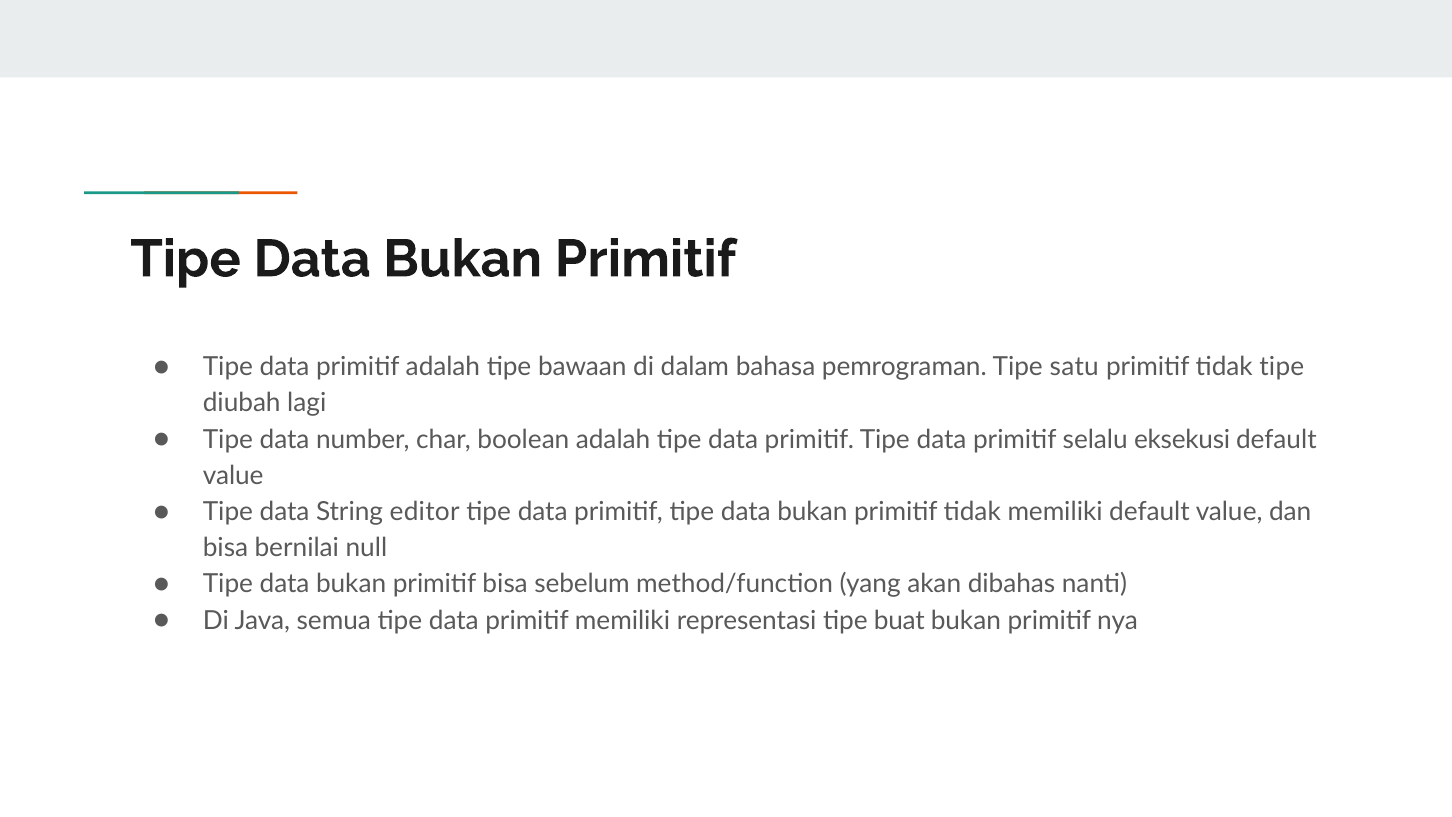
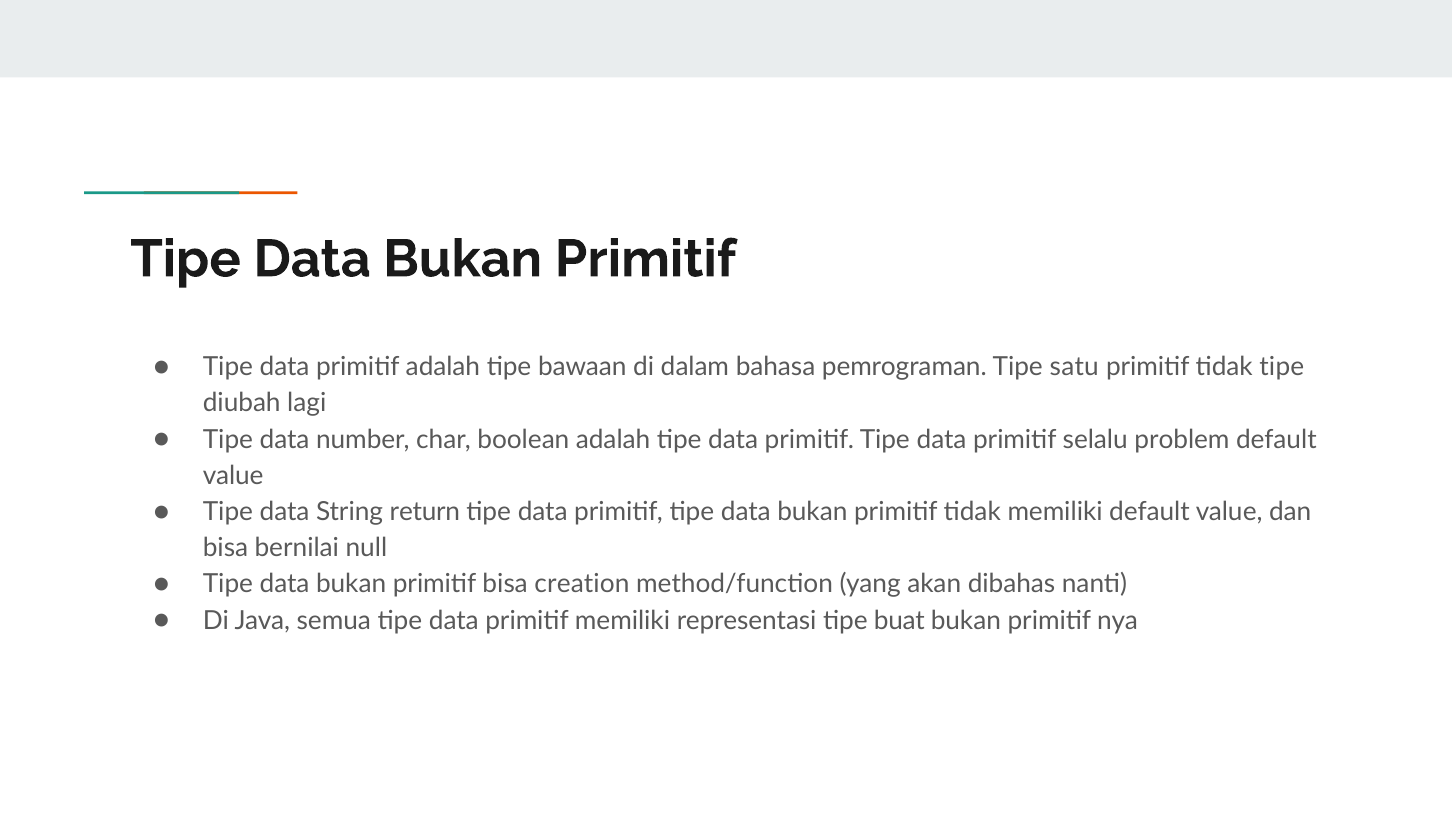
eksekusi: eksekusi -> problem (1182, 439)
editor: editor -> return (425, 512)
sebelum: sebelum -> creation (582, 584)
